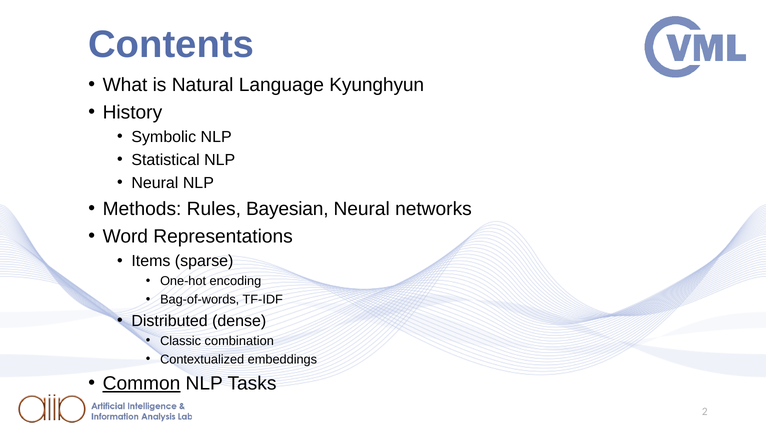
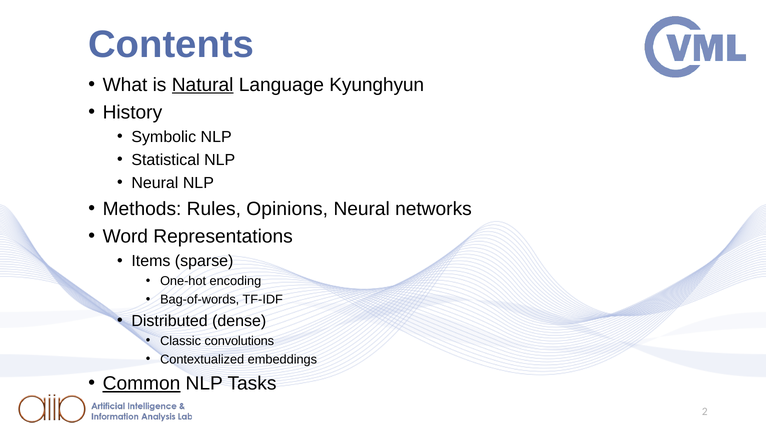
Natural underline: none -> present (203, 85)
Bayesian: Bayesian -> Opinions (287, 209)
combination: combination -> convolutions (239, 341)
